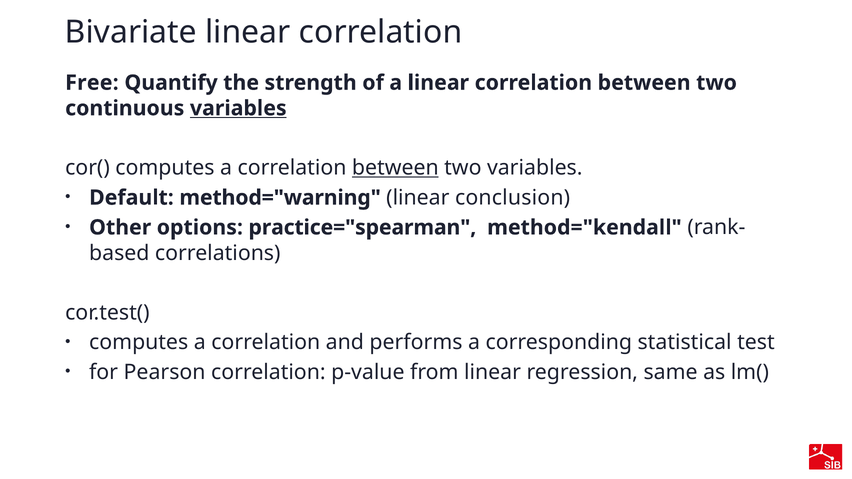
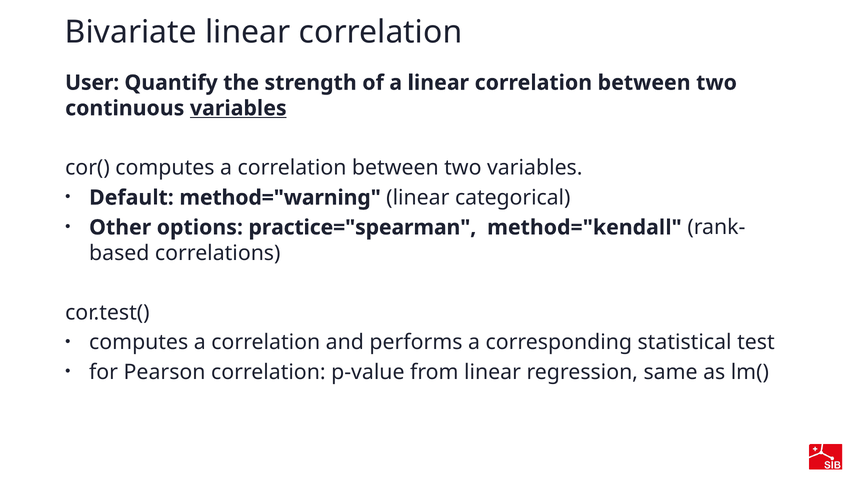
Free: Free -> User (92, 83)
between underline: present -> none (395, 168)
conclusion: conclusion -> categorical (513, 198)
